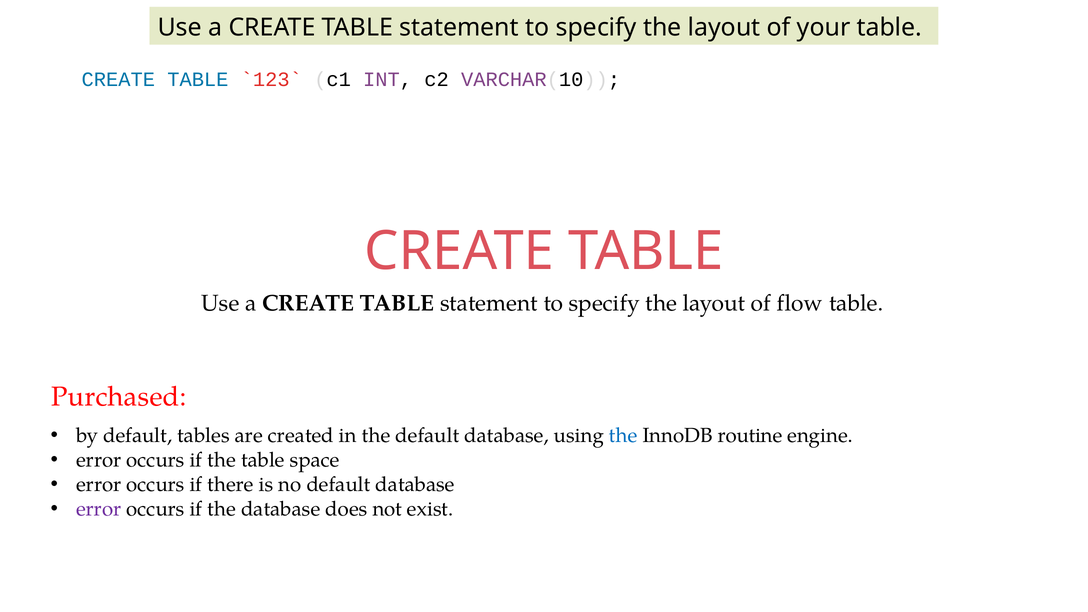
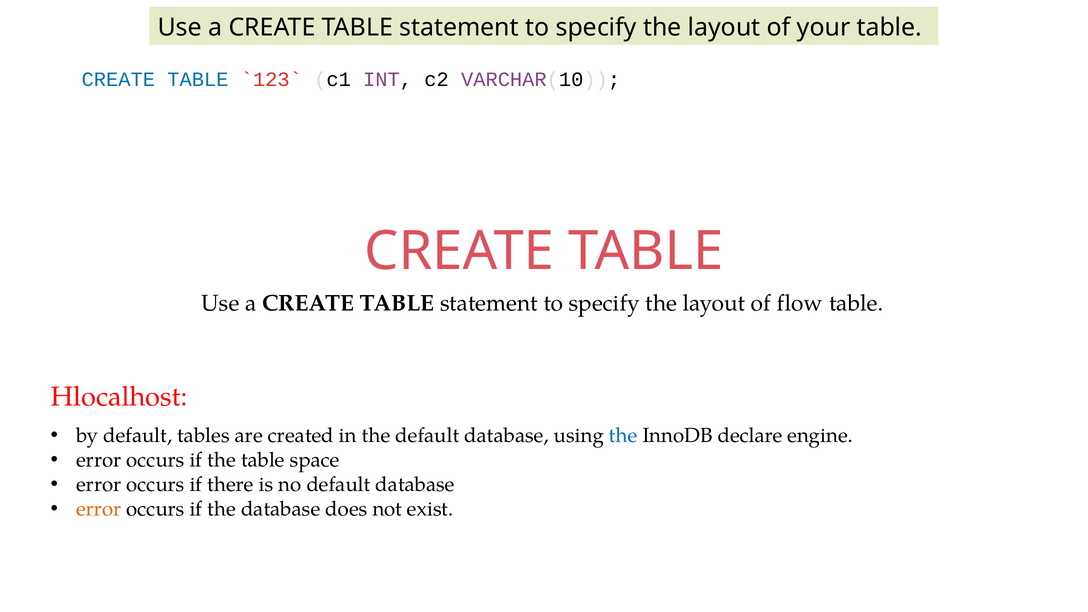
Purchased: Purchased -> Hlocalhost (119, 397)
routine: routine -> declare (750, 436)
error colour: purple -> orange (99, 509)
